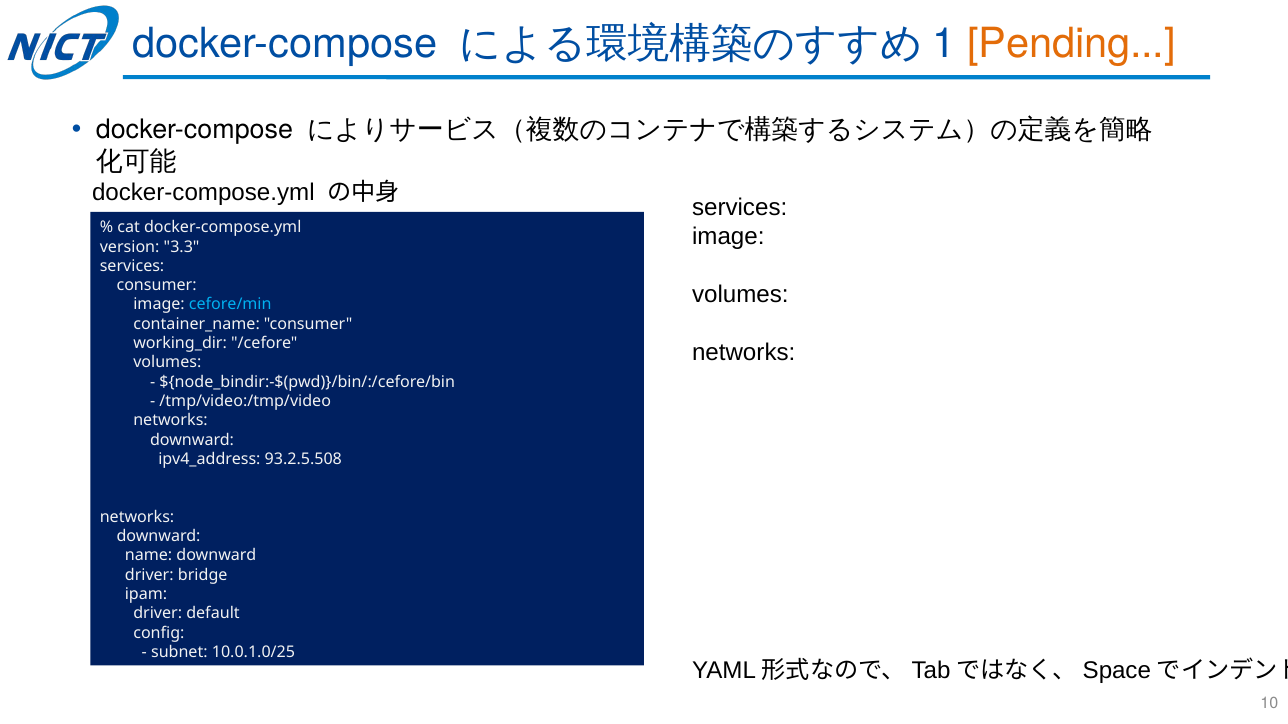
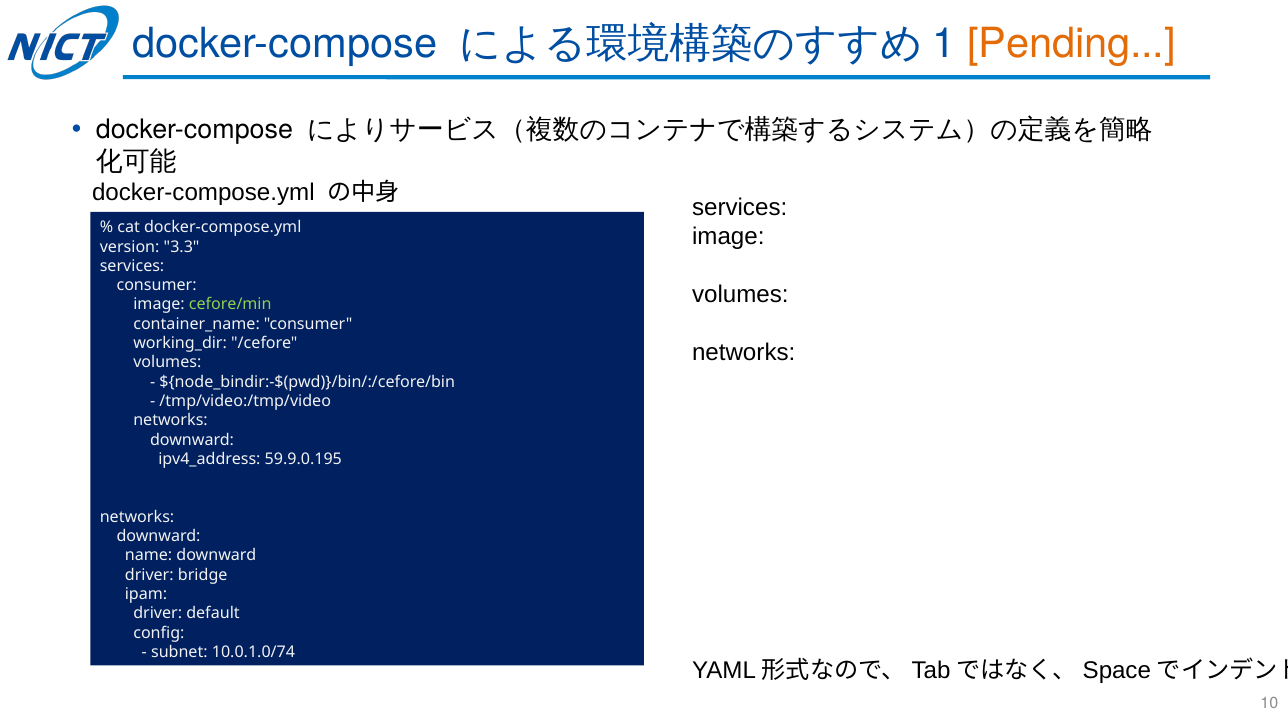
cefore/min colour: light blue -> light green (230, 305)
93.2.5.508: 93.2.5.508 -> 59.9.0.195 (303, 459)
10.0.1.0/25: 10.0.1.0/25 -> 10.0.1.0/74 (253, 653)
